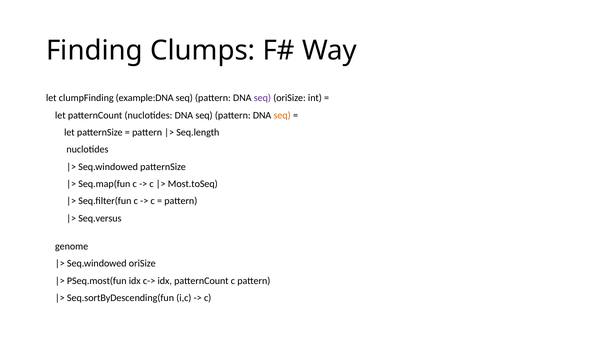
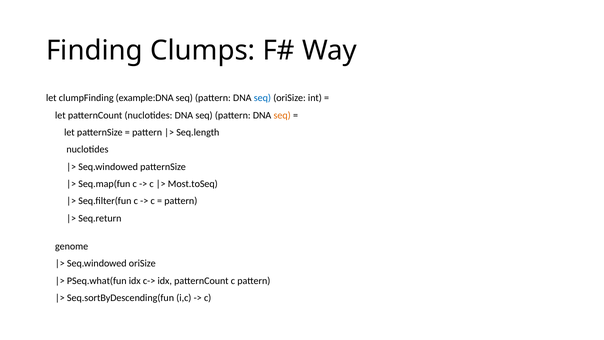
seq colour: purple -> blue (262, 98)
Seq.versus: Seq.versus -> Seq.return (100, 218)
PSeq.most(fun: PSeq.most(fun -> PSeq.what(fun (97, 280)
